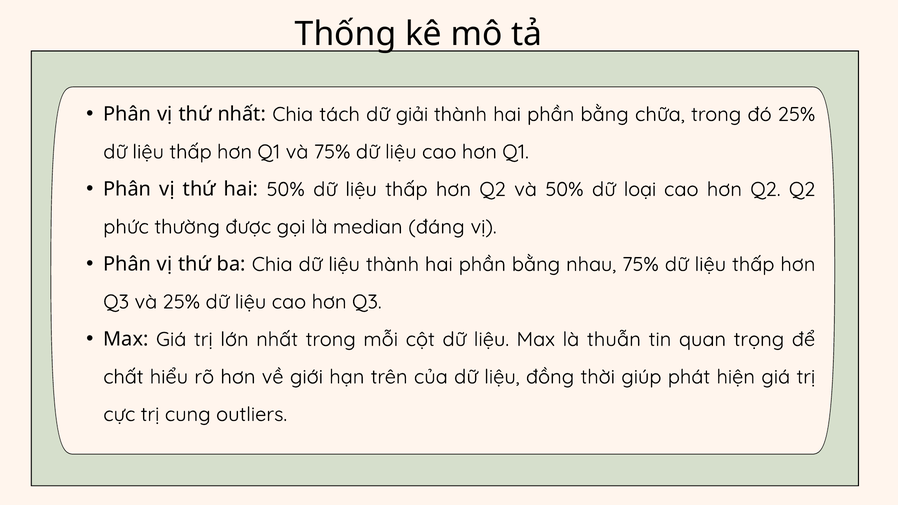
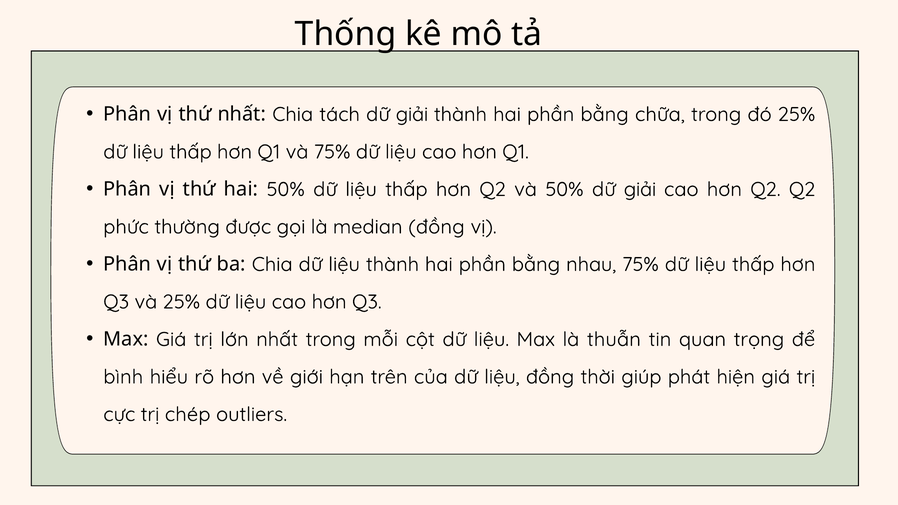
50% dữ loại: loại -> giải (640, 189)
median đáng: đáng -> đồng (436, 227)
chất: chất -> bình (123, 377)
cung: cung -> chép (188, 415)
